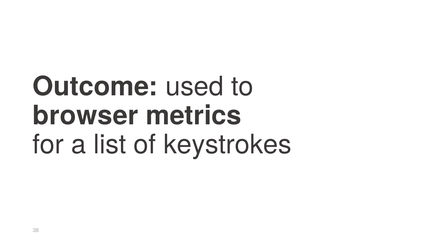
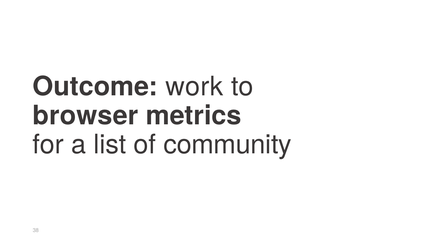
used: used -> work (194, 87)
keystrokes: keystrokes -> community (228, 145)
